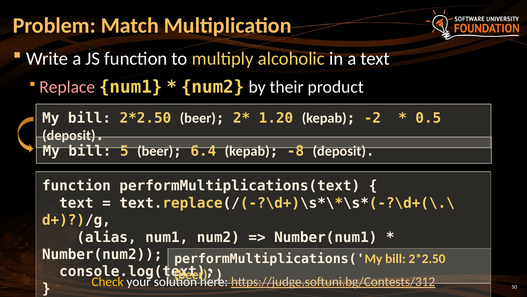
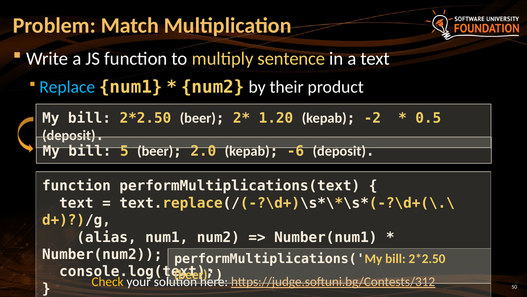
alcoholic: alcoholic -> sentence (291, 59)
Replace colour: pink -> light blue (67, 87)
6.4: 6.4 -> 2.0 (203, 151)
-8: -8 -> -6 (295, 151)
